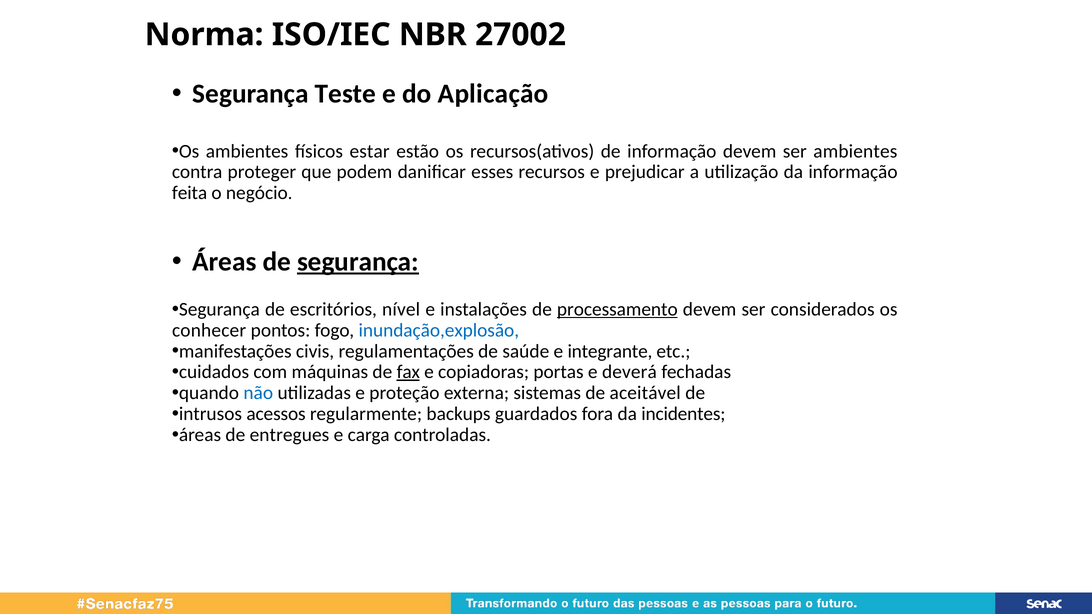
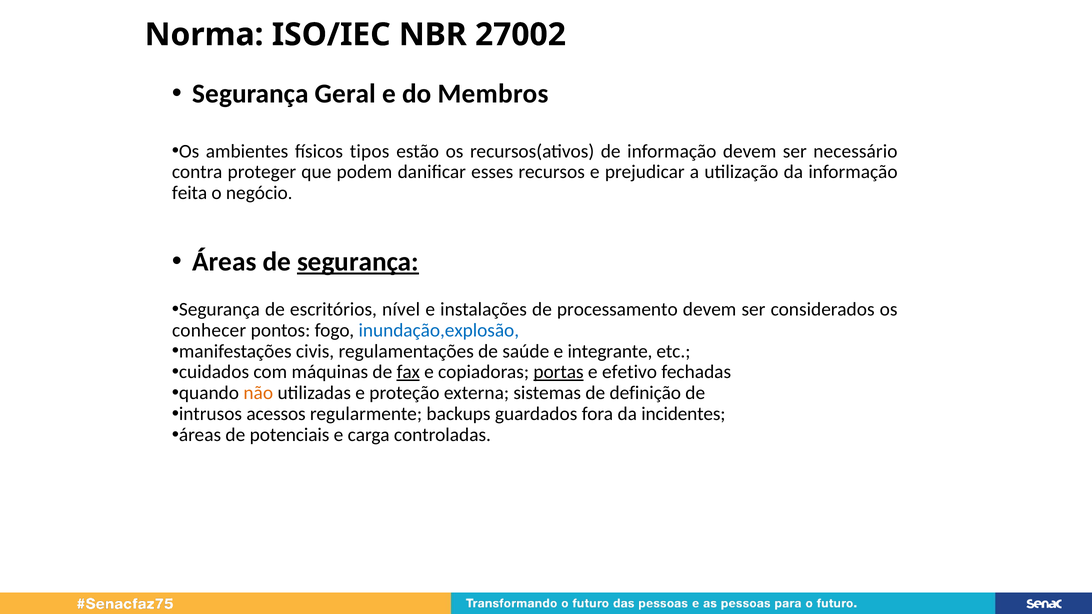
Teste: Teste -> Geral (345, 94)
Aplicação: Aplicação -> Membros (493, 94)
estar: estar -> tipos (370, 151)
ser ambientes: ambientes -> necessário (855, 151)
processamento underline: present -> none (617, 309)
portas underline: none -> present (559, 372)
deverá: deverá -> efetivo (630, 372)
não colour: blue -> orange (258, 393)
aceitável: aceitável -> definição (645, 393)
entregues: entregues -> potenciais (290, 435)
